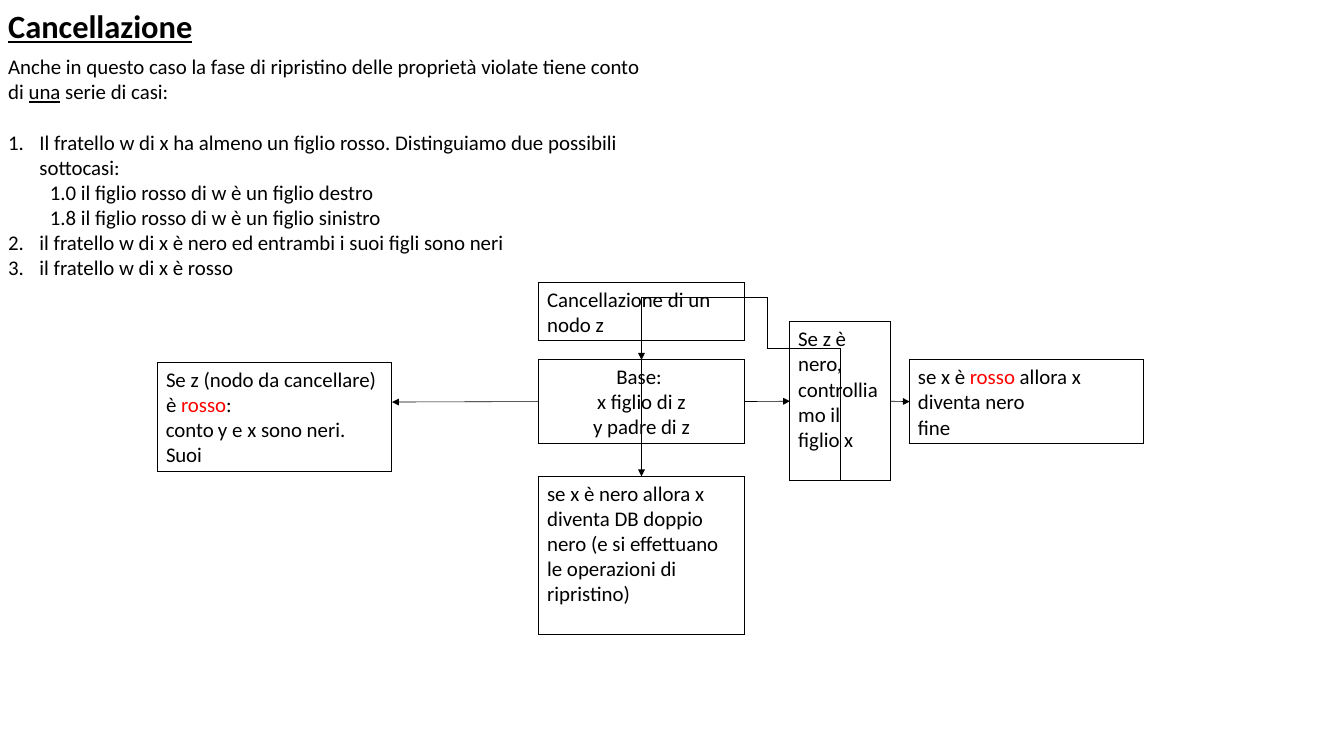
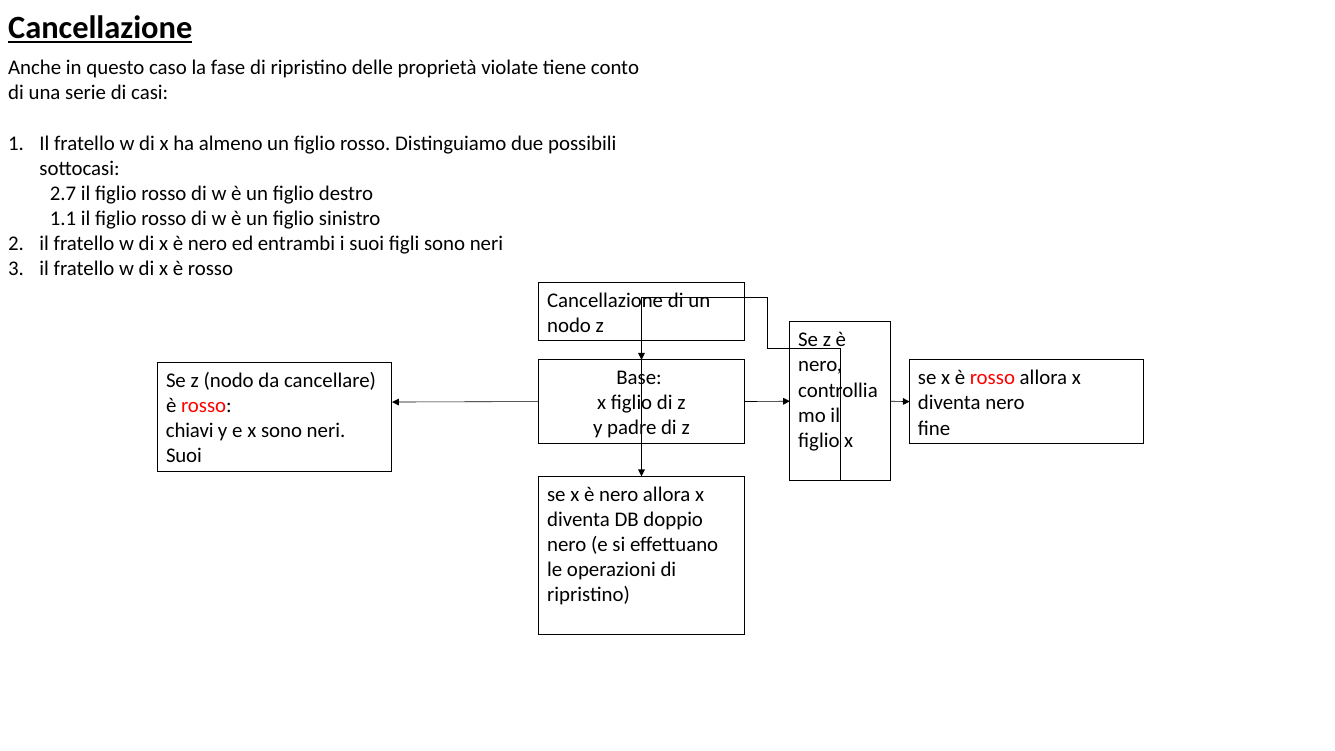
una underline: present -> none (44, 93)
1.0: 1.0 -> 2.7 (63, 193)
1.8: 1.8 -> 1.1 (63, 218)
conto: conto -> chiavi (190, 431)
